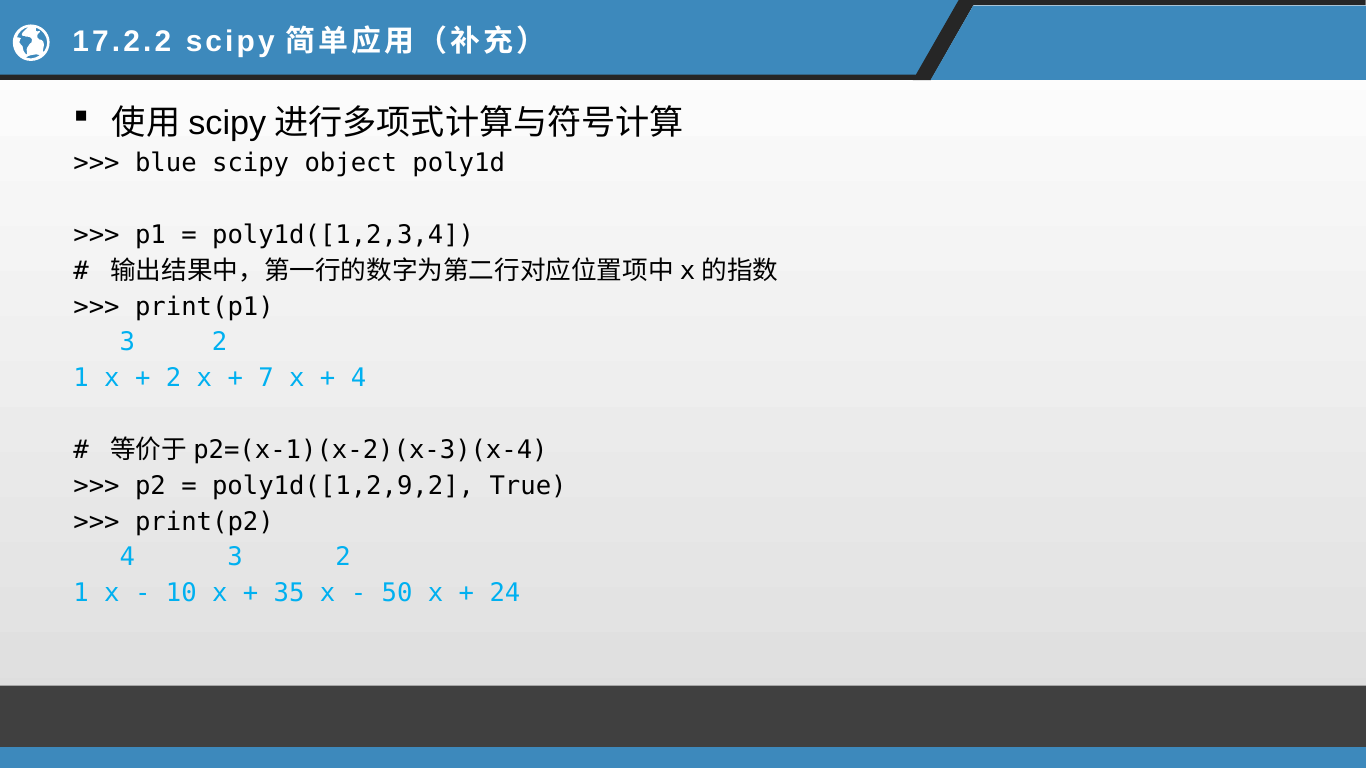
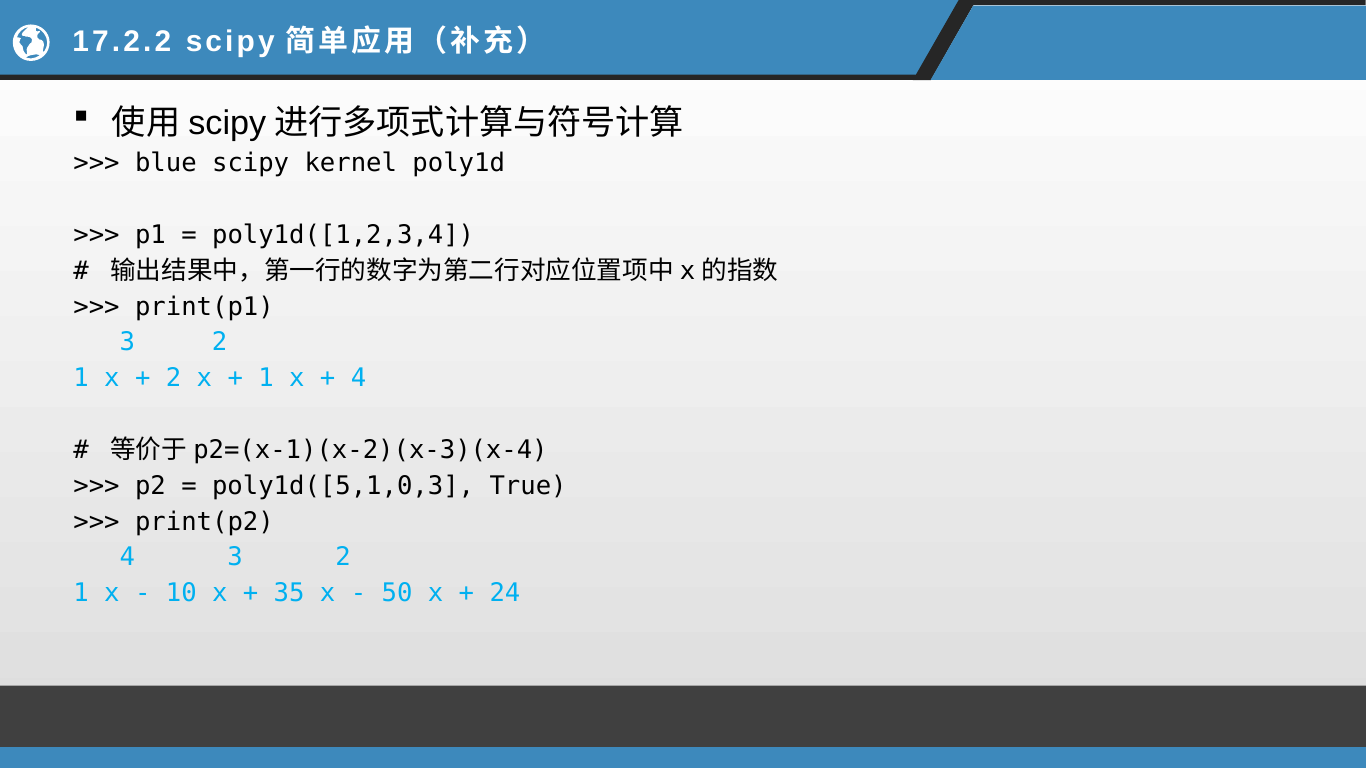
object: object -> kernel (351, 163)
7: 7 -> 1 (266, 378)
poly1d([1,2,9,2: poly1d([1,2,9,2 -> poly1d([5,1,0,3 (343, 486)
